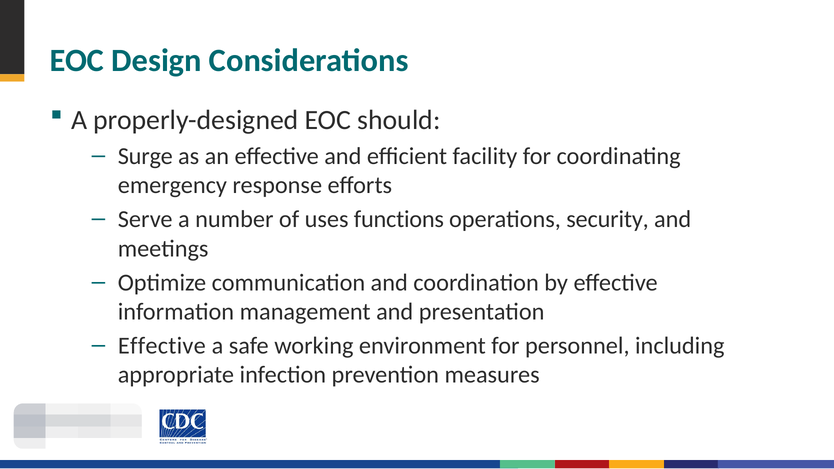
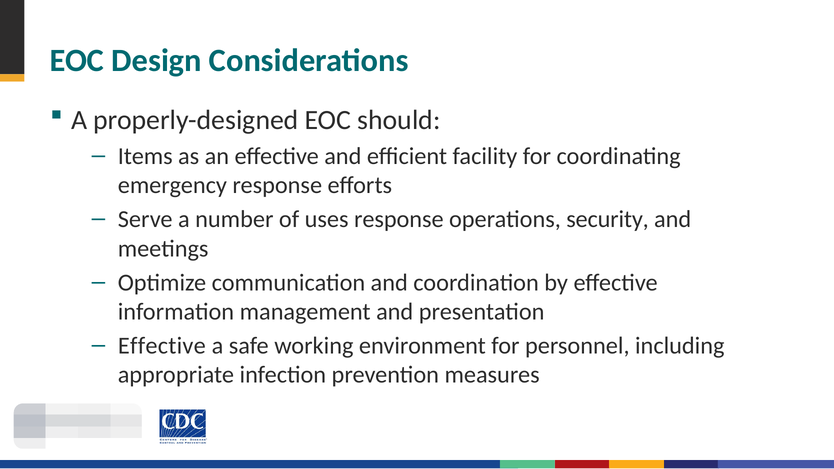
Surge: Surge -> Items (145, 156)
uses functions: functions -> response (399, 219)
